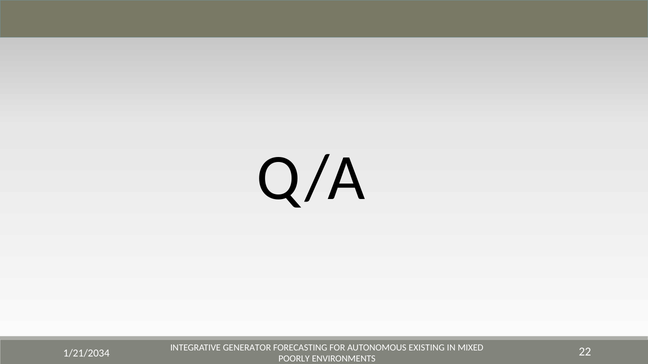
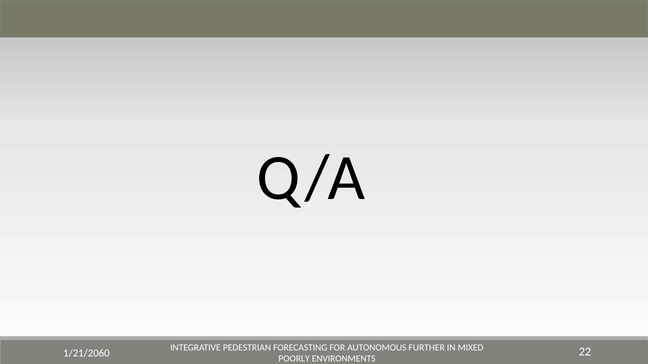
GENERATOR: GENERATOR -> PEDESTRIAN (247, 348)
EXISTING: EXISTING -> FURTHER (427, 348)
1/21/2034: 1/21/2034 -> 1/21/2060 (86, 354)
